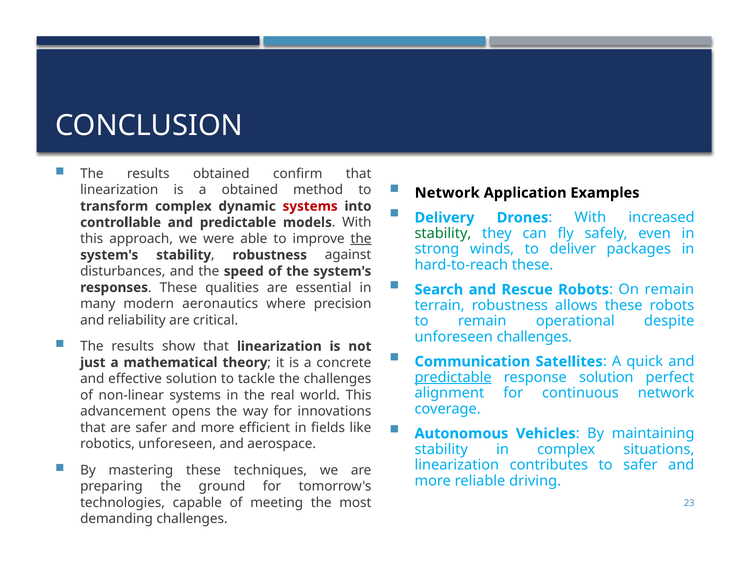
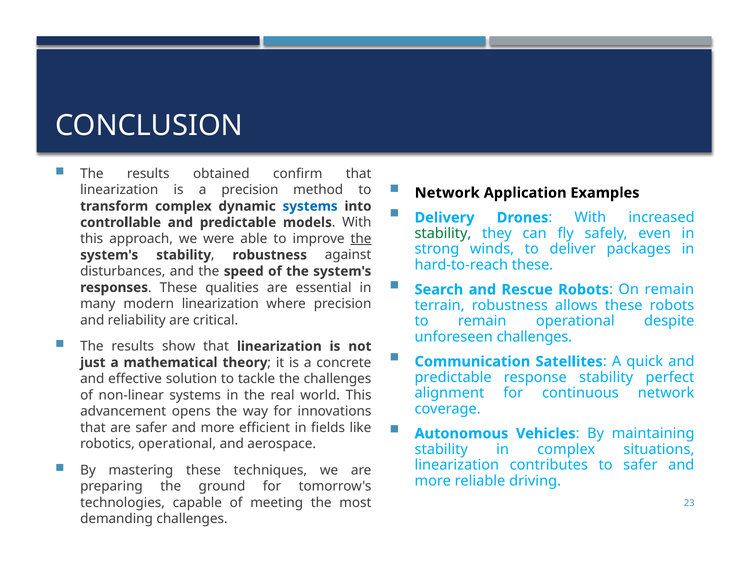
a obtained: obtained -> precision (250, 190)
systems colour: red -> blue (310, 206)
modern aeronautics: aeronautics -> linearization (220, 304)
predictable underline: present -> none (453, 377)
response solution: solution -> stability (606, 377)
robotics unforeseen: unforeseen -> operational (177, 444)
